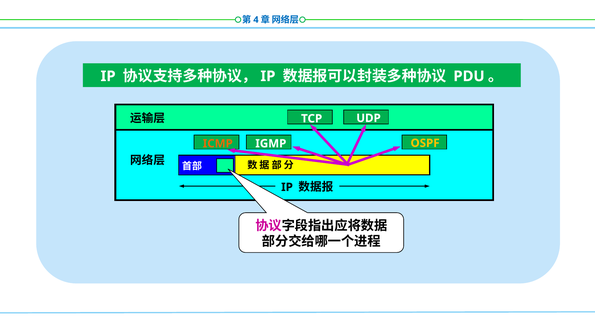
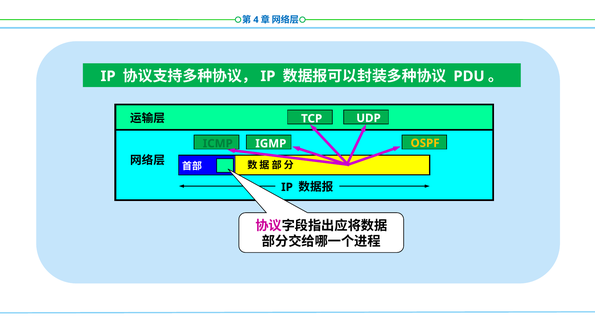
ICMP colour: orange -> green (218, 143)
